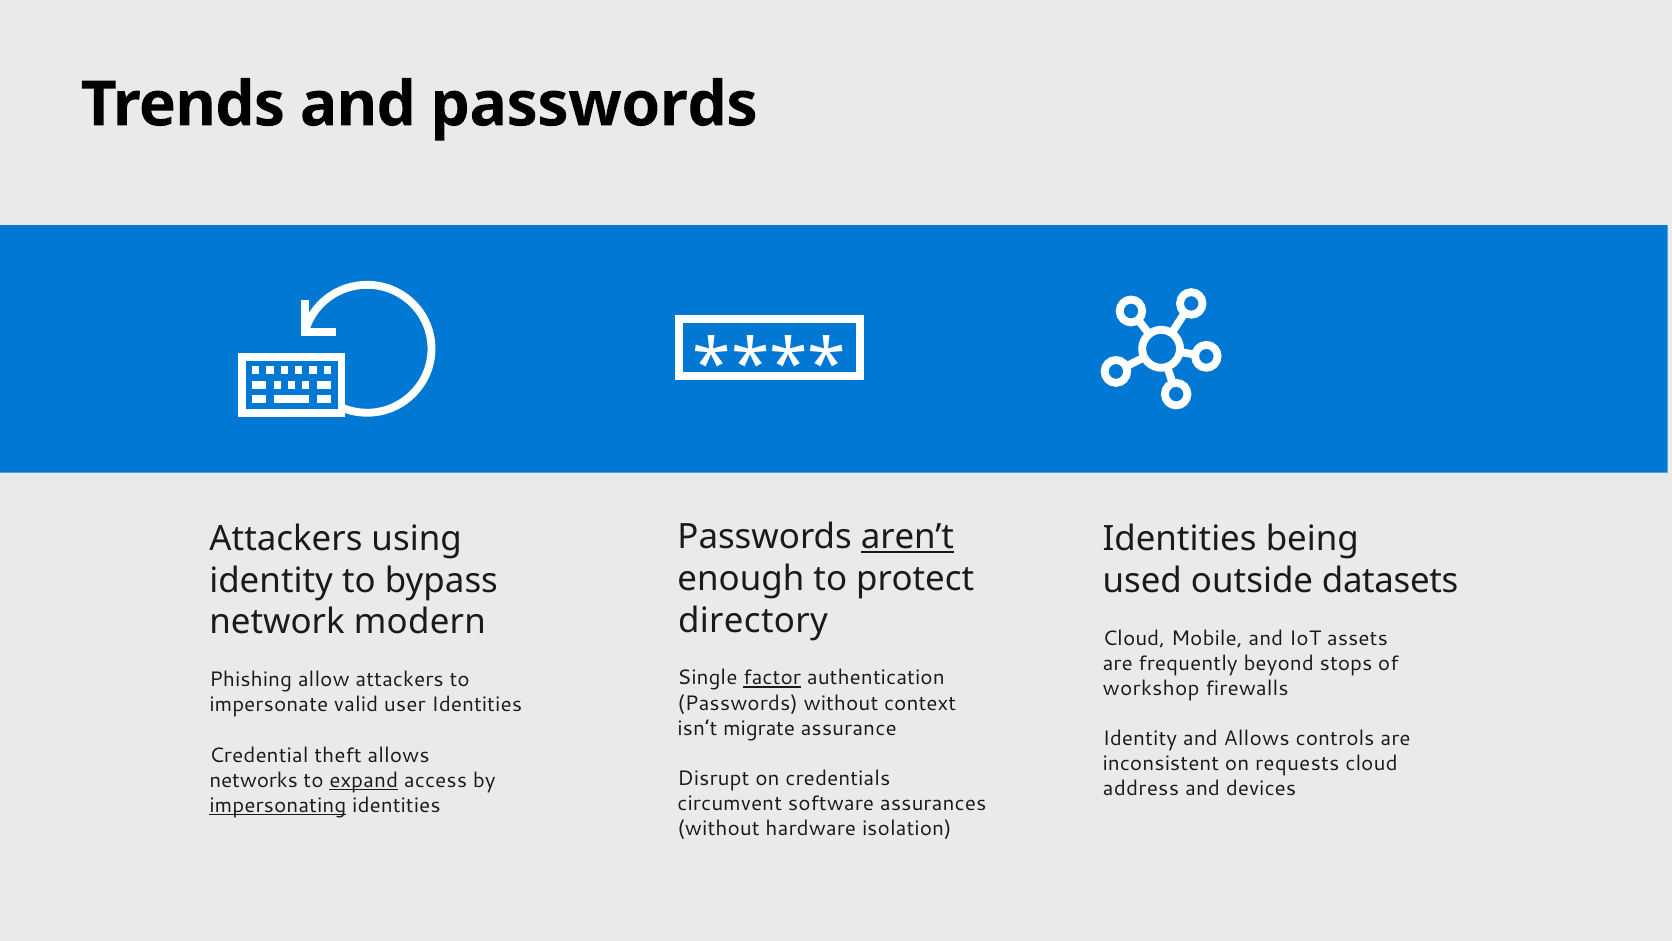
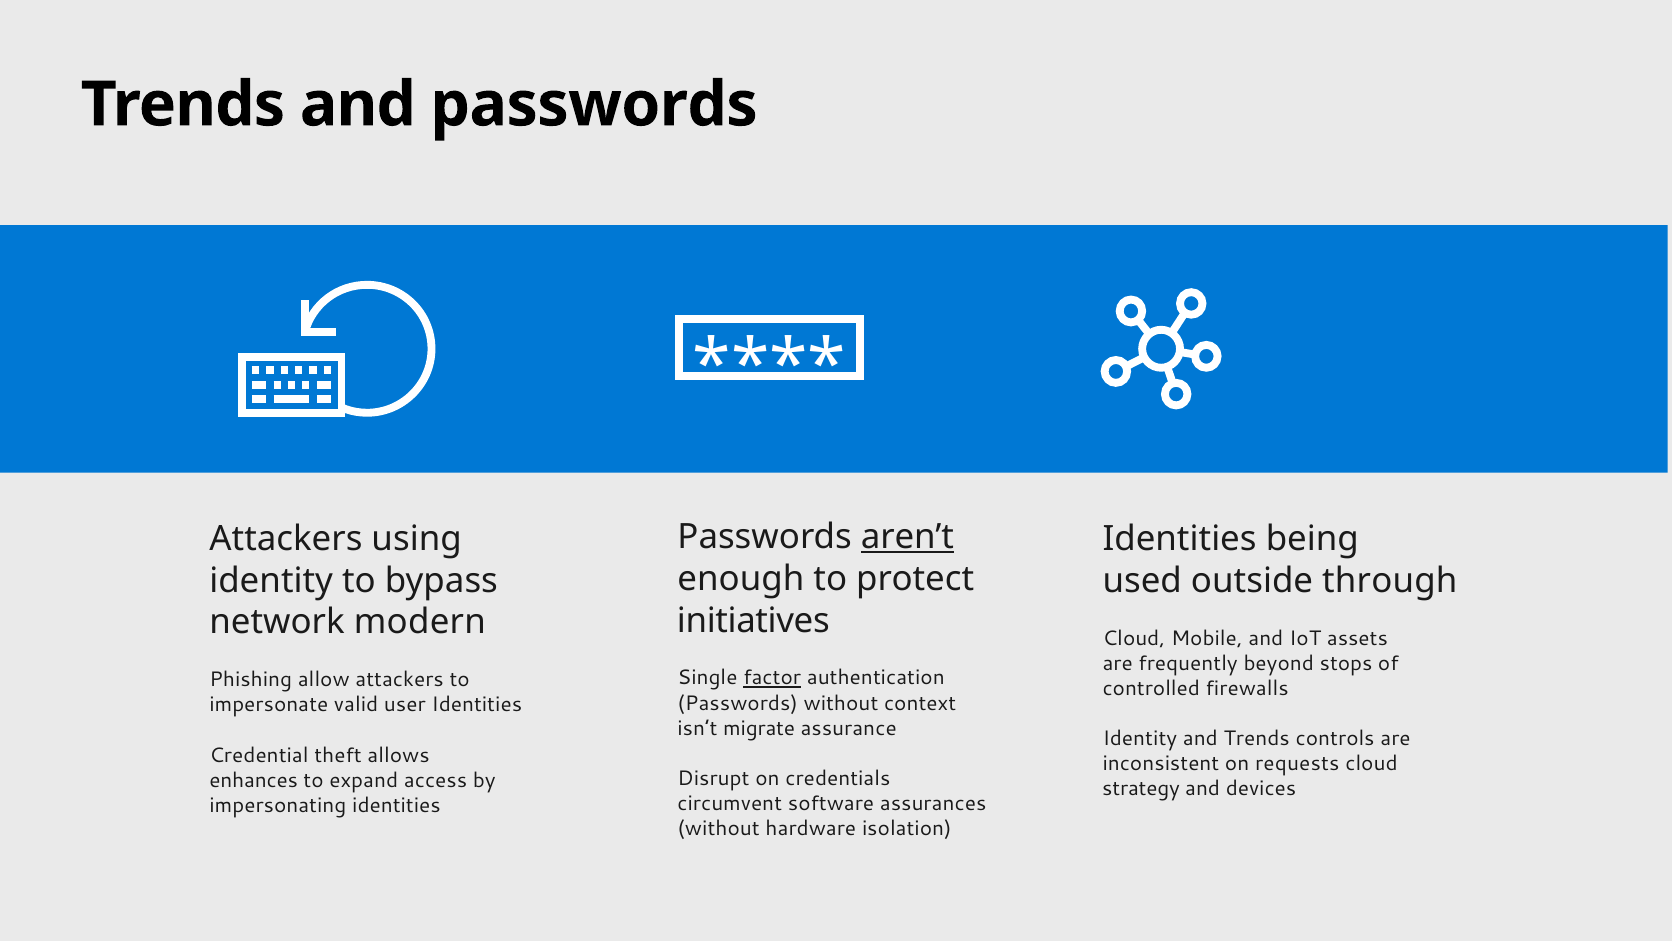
datasets: datasets -> through (1390, 580)
directory: directory -> initiatives (753, 620)
workshop: workshop -> controlled (1151, 688)
and Allows: Allows -> Trends (1257, 738)
networks: networks -> enhances (254, 780)
expand underline: present -> none (364, 780)
address: address -> strategy (1141, 788)
impersonating underline: present -> none (278, 805)
